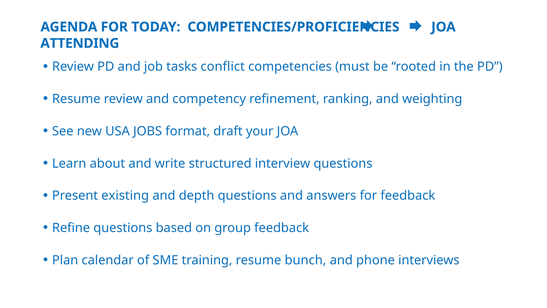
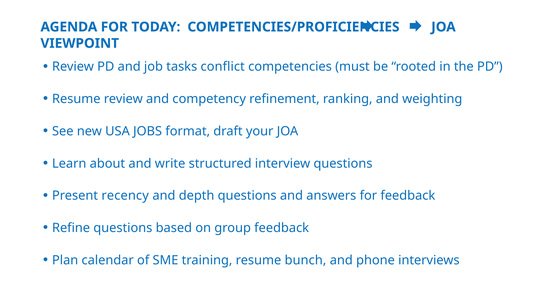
ATTENDING: ATTENDING -> VIEWPOINT (80, 43)
existing: existing -> recency (125, 196)
